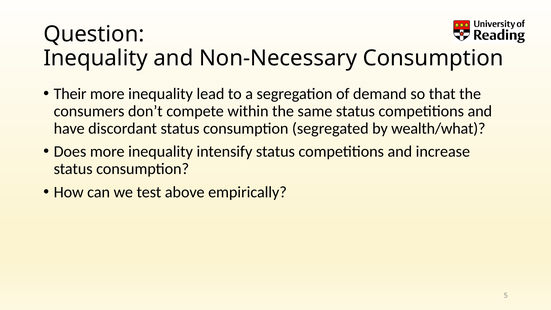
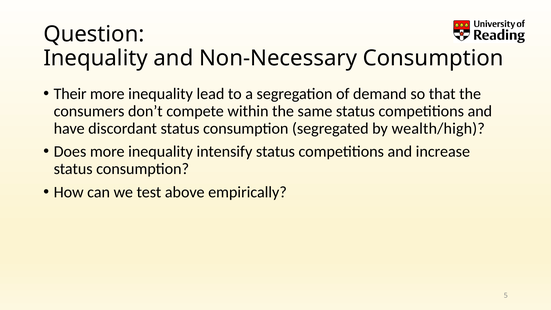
wealth/what: wealth/what -> wealth/high (438, 129)
